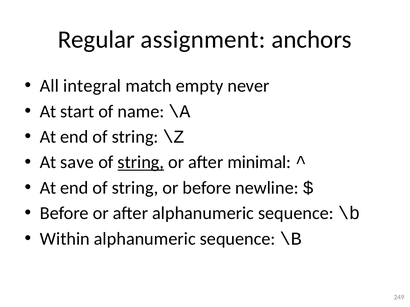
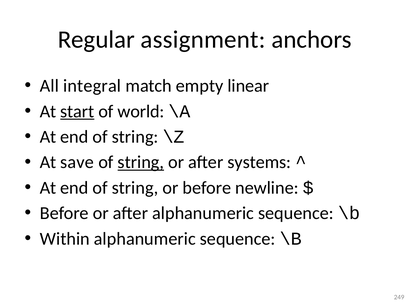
never: never -> linear (248, 86)
start underline: none -> present (77, 112)
name: name -> world (141, 112)
minimal: minimal -> systems (259, 163)
